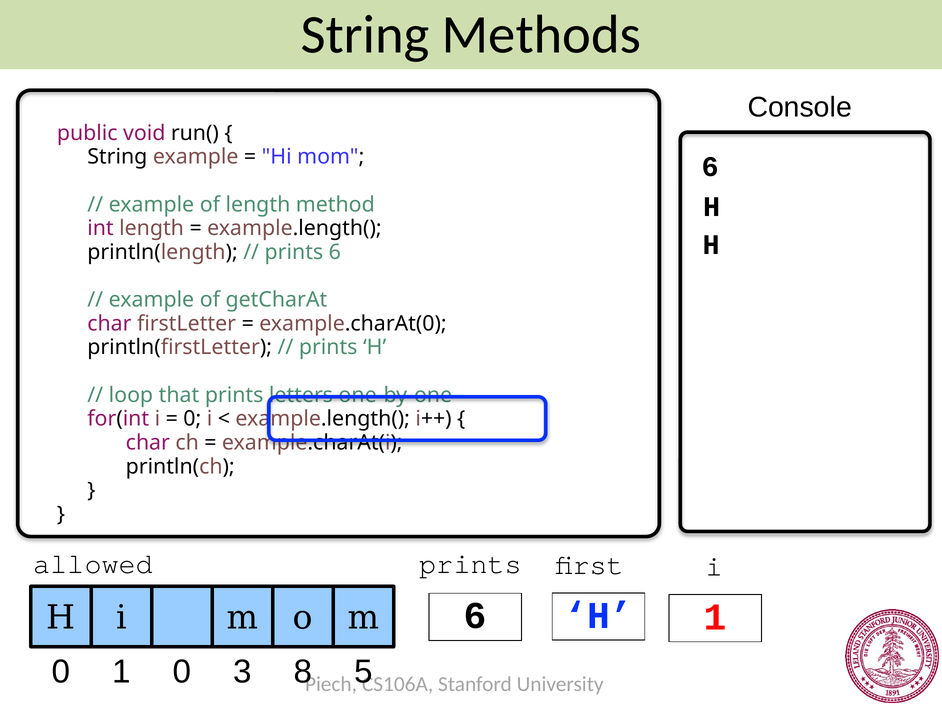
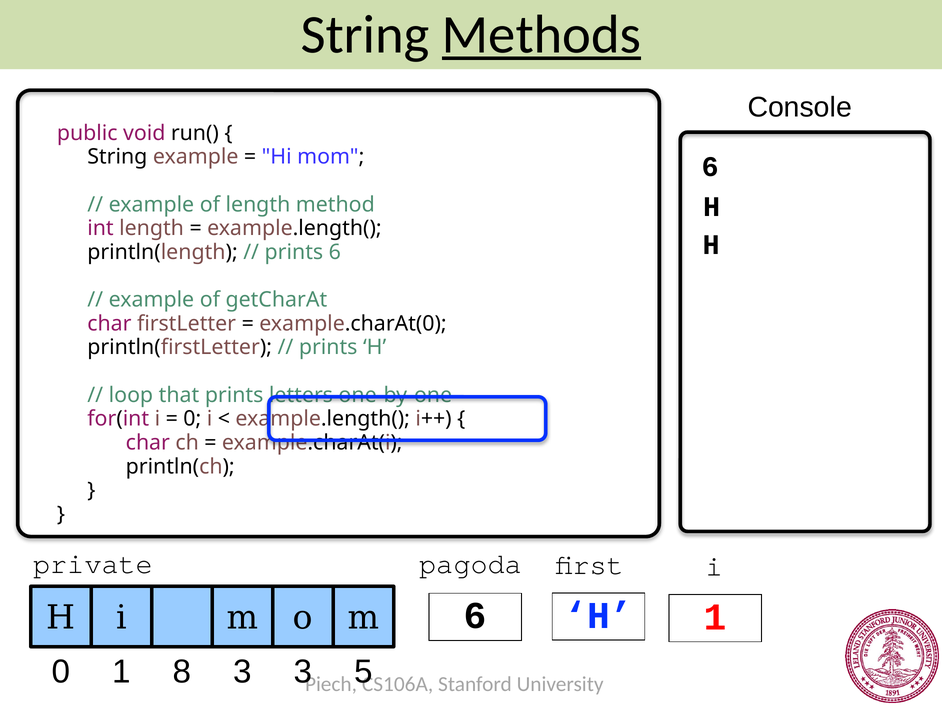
Methods underline: none -> present (541, 35)
allowed: allowed -> private (93, 564)
prints: prints -> pagoda (471, 564)
1 0: 0 -> 8 (182, 672)
3 8: 8 -> 3 (303, 672)
